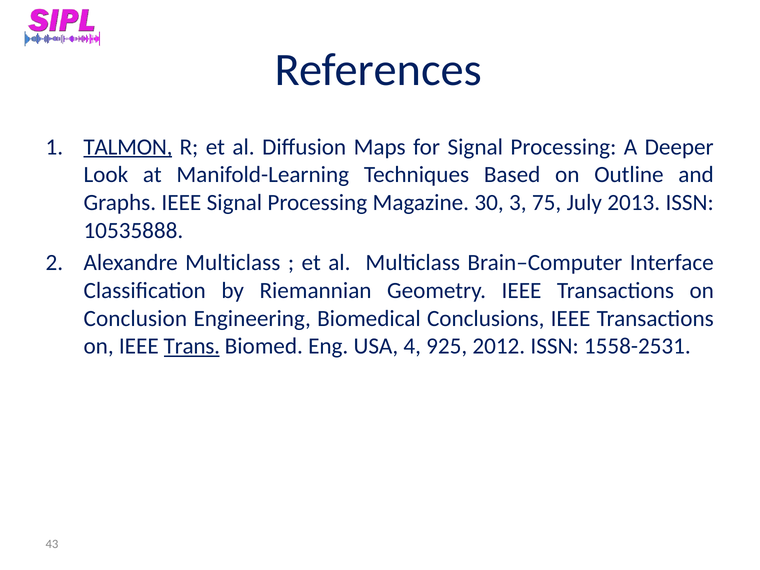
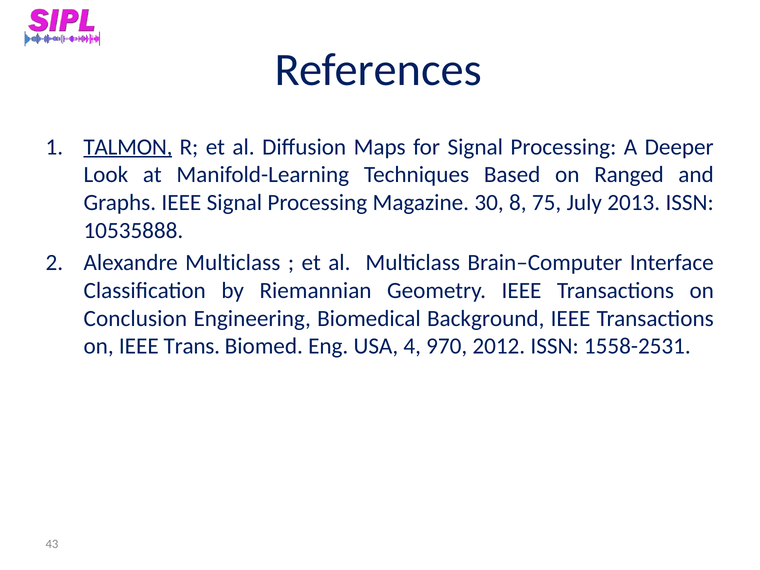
Outline: Outline -> Ranged (629, 175)
3: 3 -> 8 (518, 203)
Conclusions: Conclusions -> Background (486, 318)
Trans underline: present -> none (192, 346)
925: 925 -> 970 (447, 346)
